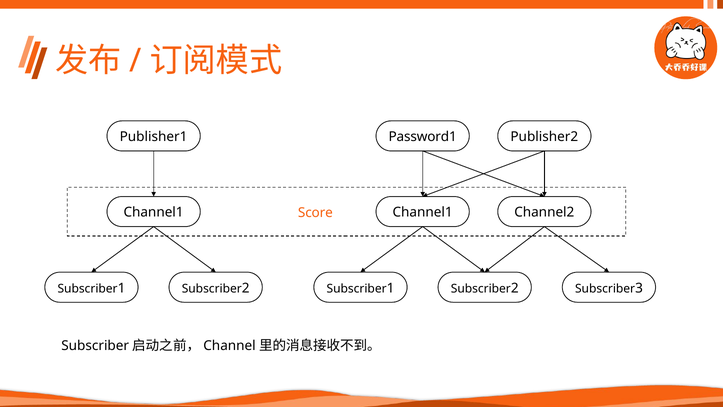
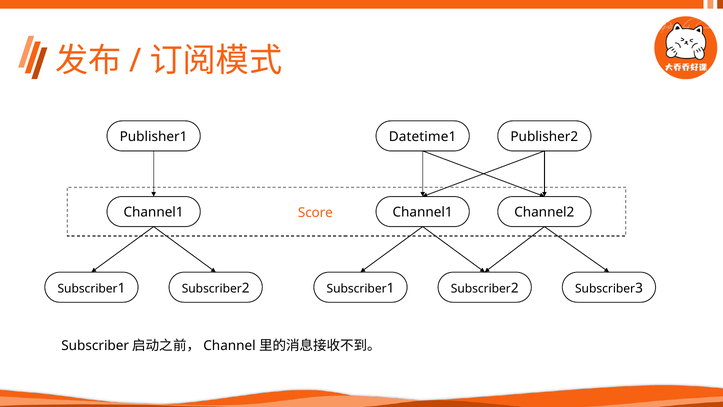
Password1: Password1 -> Datetime1 (423, 137)
